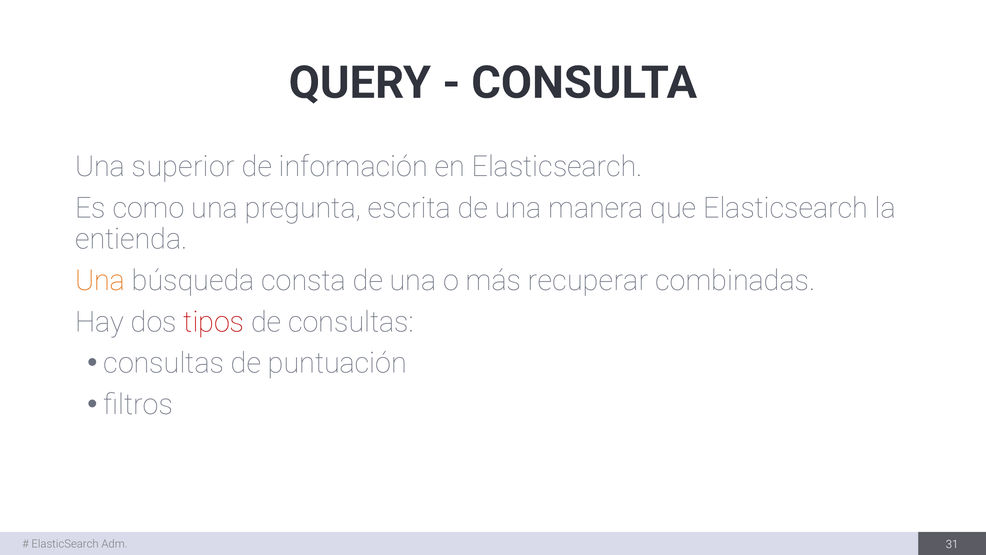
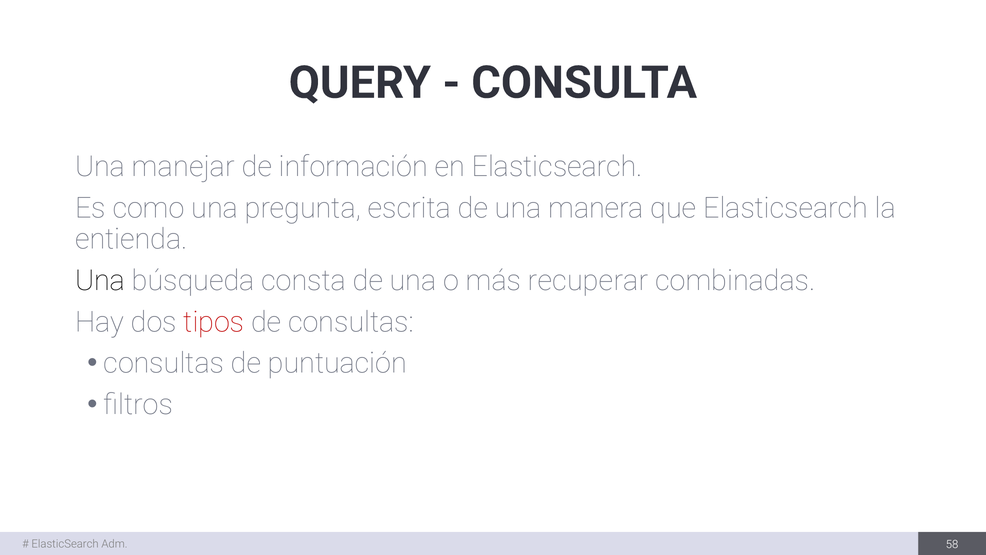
superior: superior -> manejar (183, 167)
Una colour: orange -> black (100, 280)
31: 31 -> 58 (952, 544)
